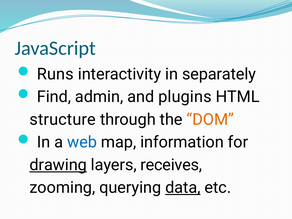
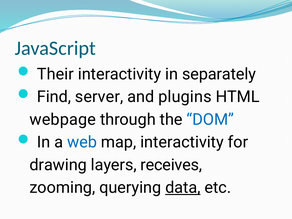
Runs: Runs -> Their (55, 74)
admin: admin -> server (99, 97)
structure: structure -> webpage (63, 119)
DOM colour: orange -> blue (210, 119)
map information: information -> interactivity (182, 142)
drawing underline: present -> none (58, 165)
